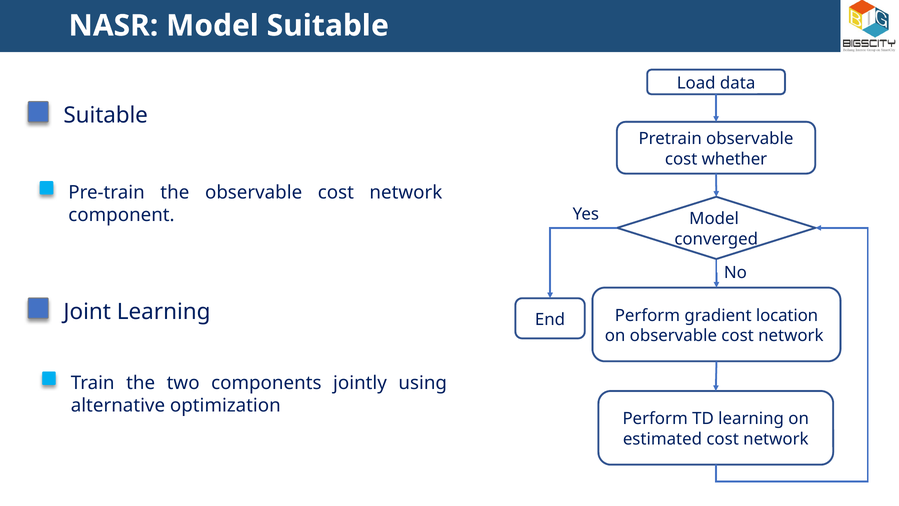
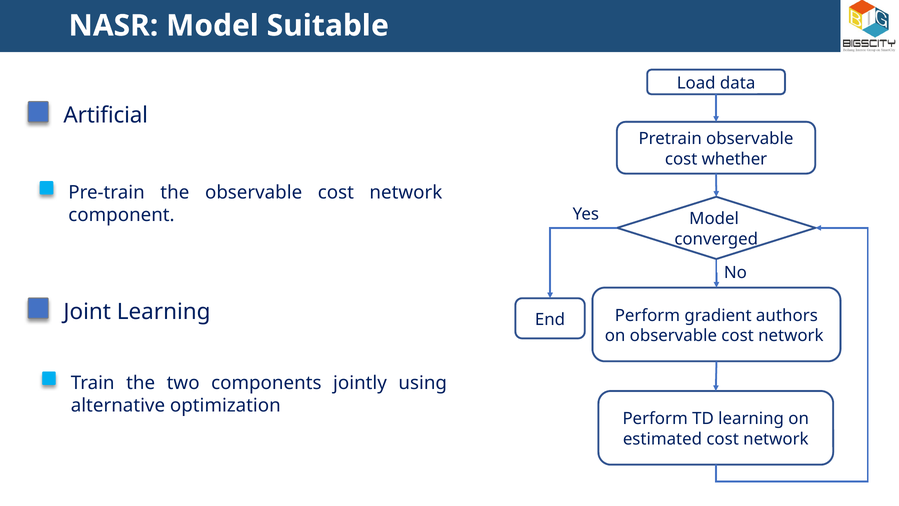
Suitable: Suitable -> Artificial (106, 115)
location: location -> authors (787, 315)
